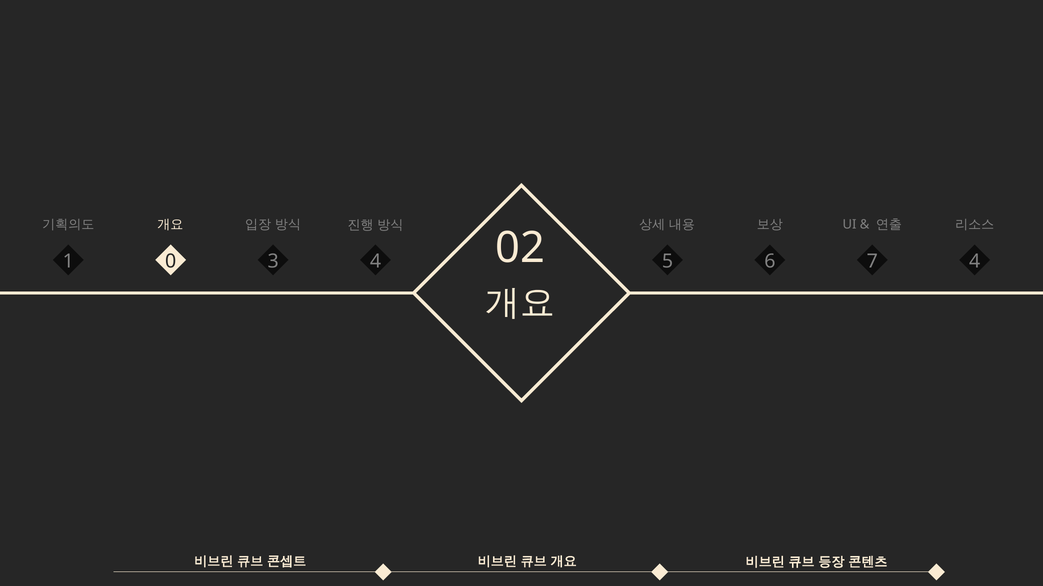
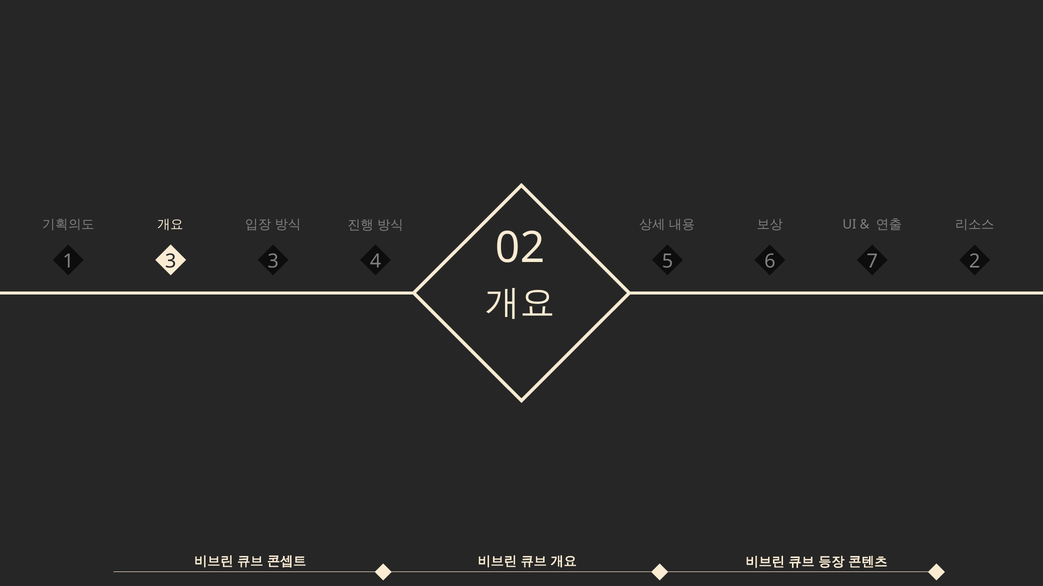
1 0: 0 -> 3 (171, 262)
4 4: 4 -> 2 (975, 262)
